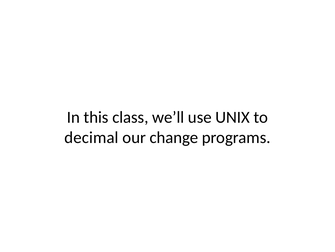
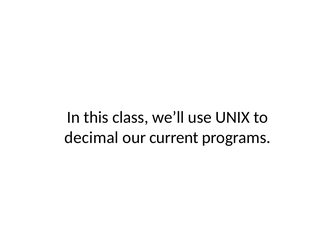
change: change -> current (174, 137)
